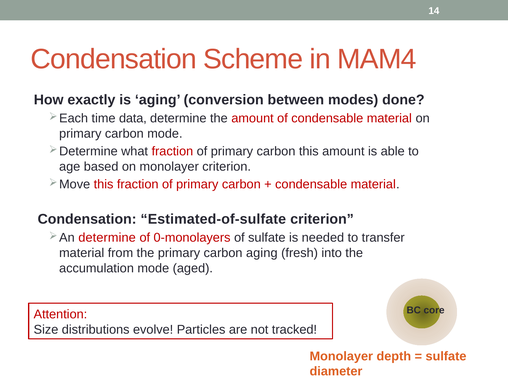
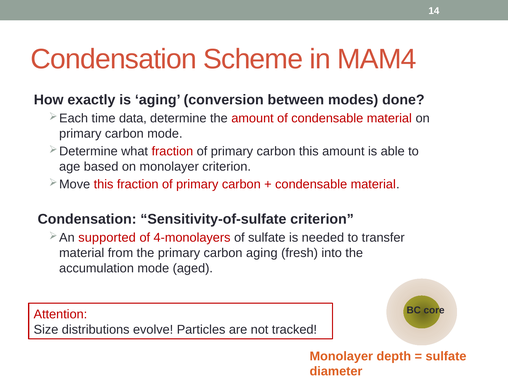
Estimated-of-sulfate: Estimated-of-sulfate -> Sensitivity-of-sulfate (213, 219)
determine: determine -> supported (107, 238)
0-monolayers: 0-monolayers -> 4-monolayers (192, 238)
